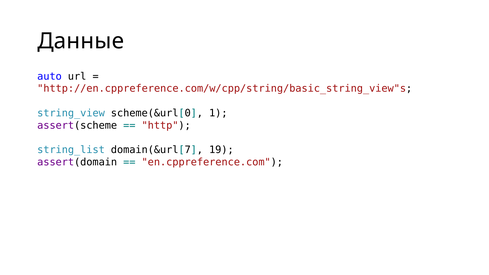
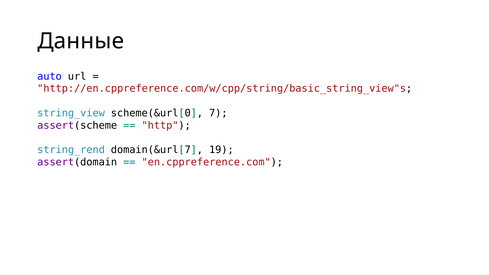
1: 1 -> 7 (218, 113)
string_list: string_list -> string_rend (71, 150)
